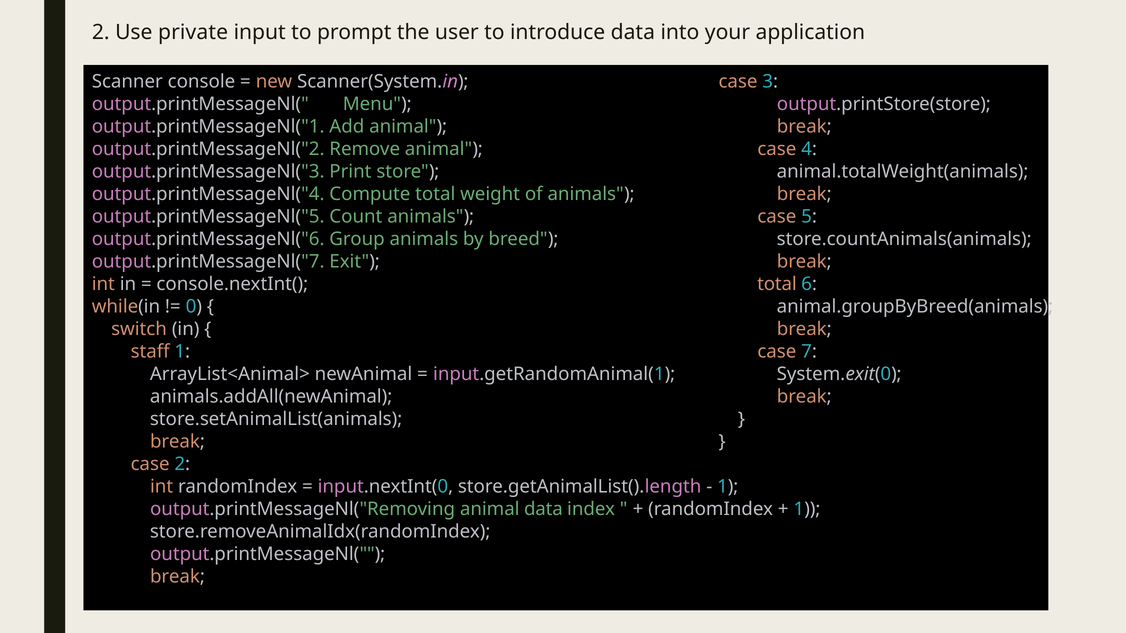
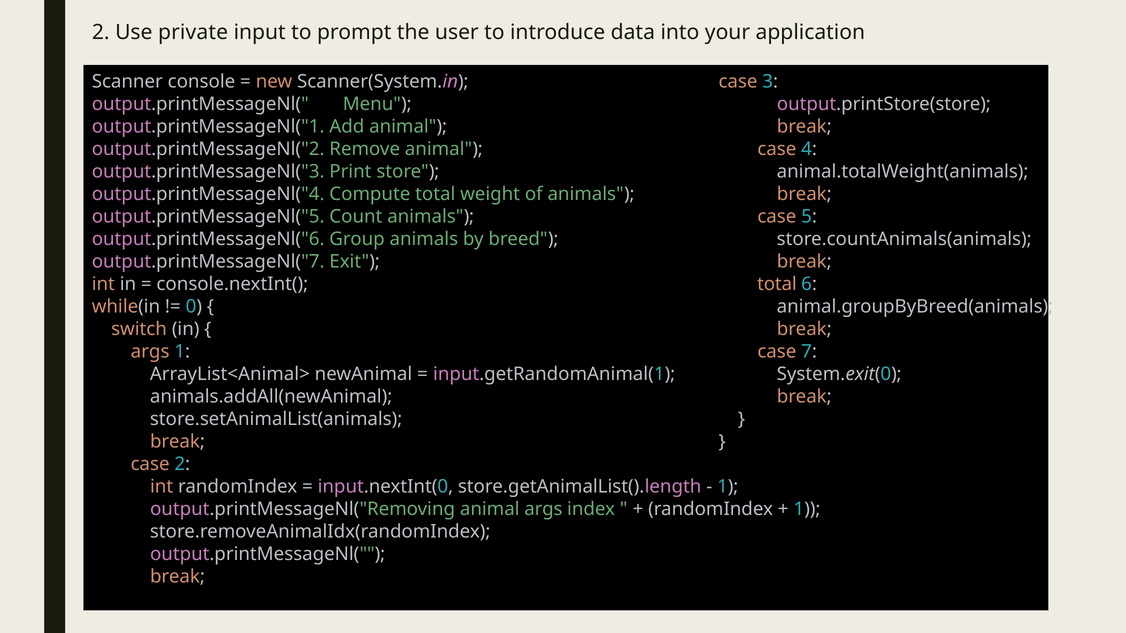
staff: staff -> args (150, 352)
animal data: data -> args (543, 509)
